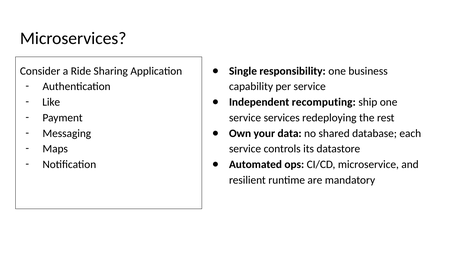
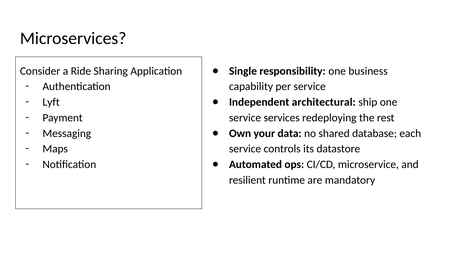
recomputing: recomputing -> architectural (324, 102)
Like: Like -> Lyft (51, 102)
